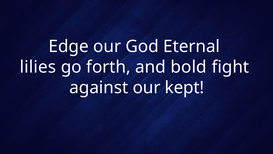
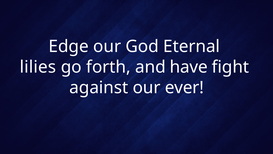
bold: bold -> have (189, 67)
kept: kept -> ever (184, 87)
